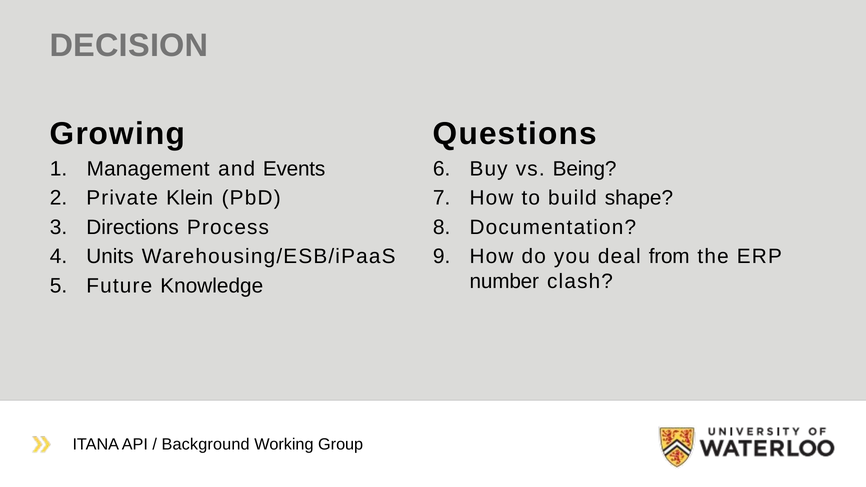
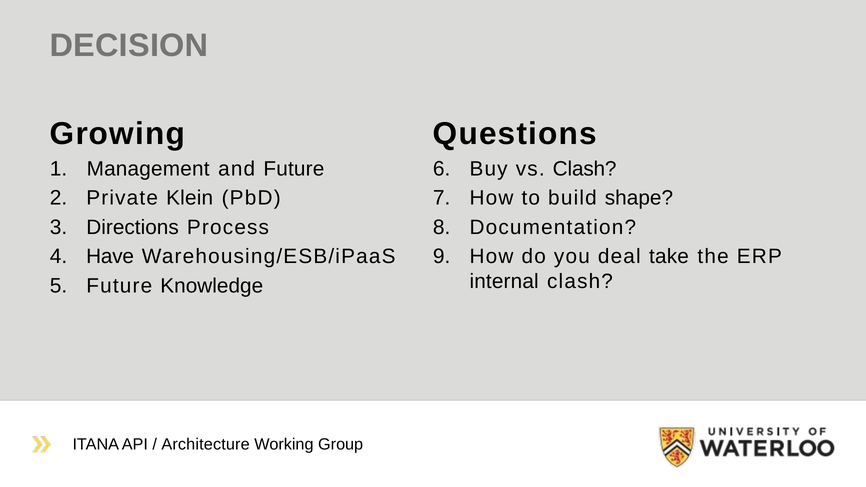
and Events: Events -> Future (294, 169)
vs Being: Being -> Clash (585, 169)
Units: Units -> Have (110, 257)
from: from -> take (669, 257)
number: number -> internal (504, 281)
Background: Background -> Architecture (206, 444)
